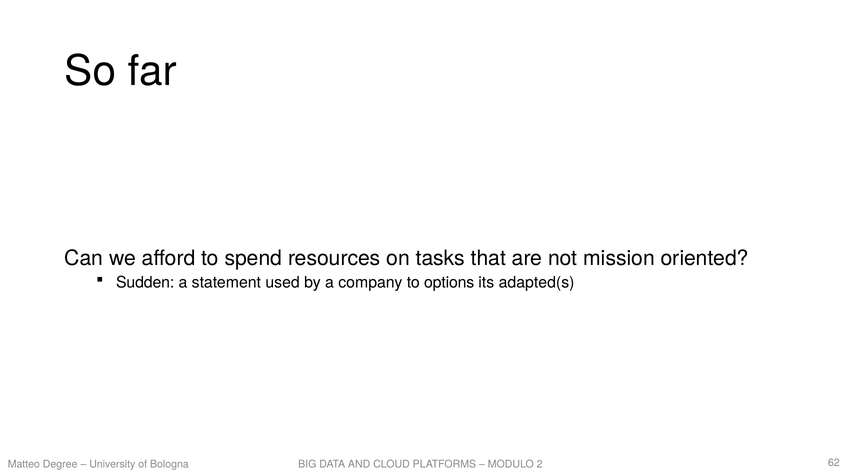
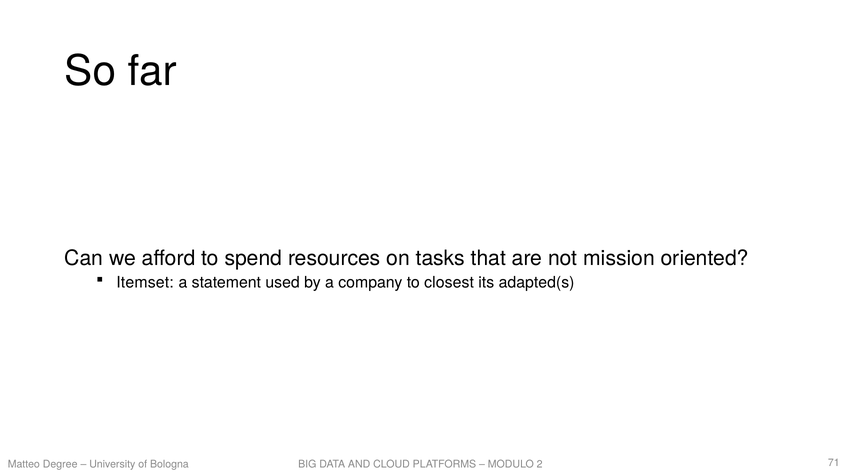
Sudden: Sudden -> Itemset (145, 282)
options: options -> closest (449, 282)
62: 62 -> 71 (834, 463)
